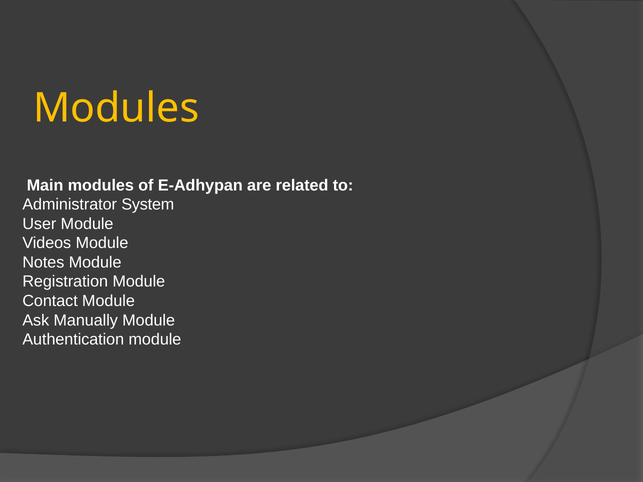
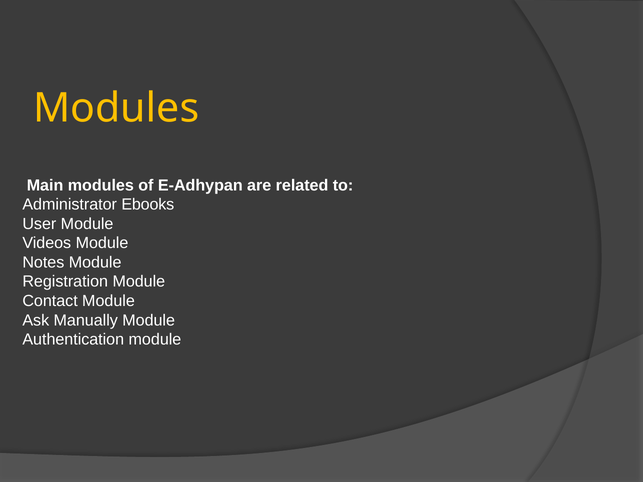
System: System -> Ebooks (148, 205)
